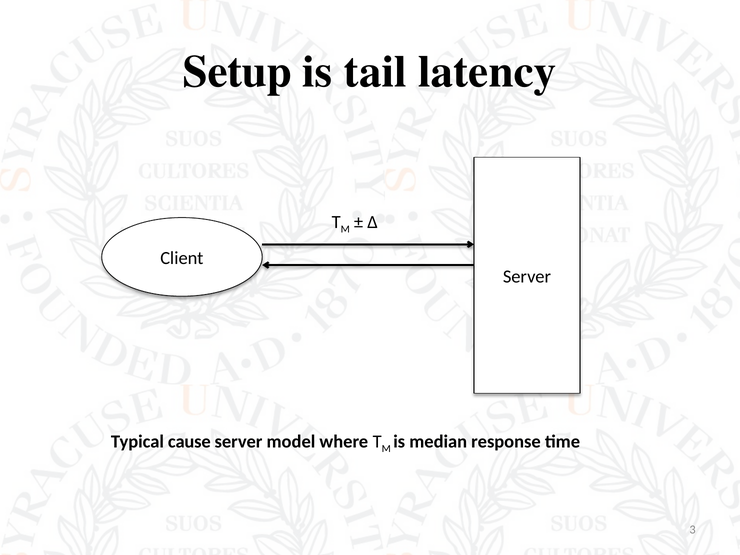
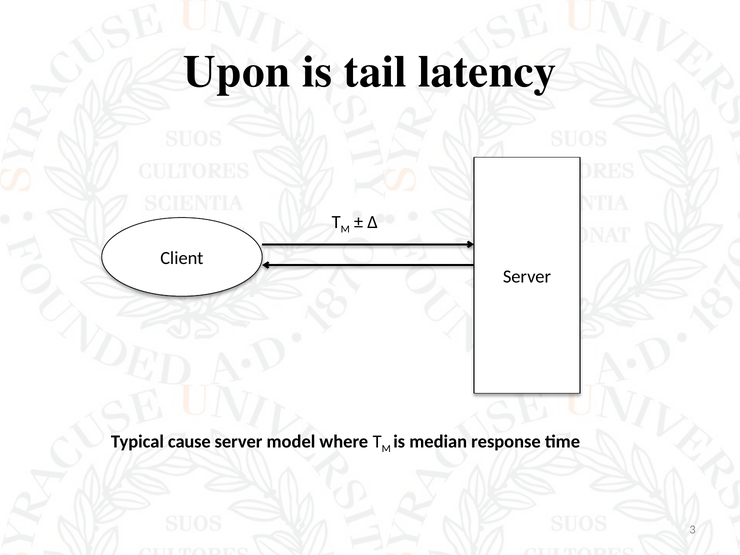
Setup: Setup -> Upon (237, 72)
